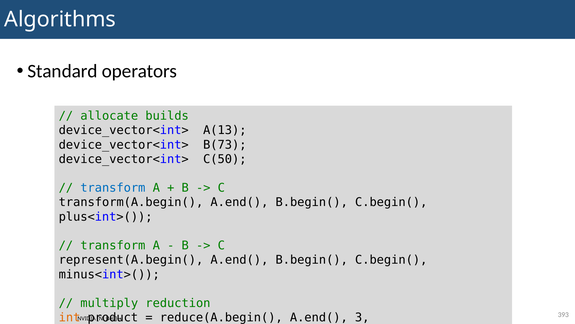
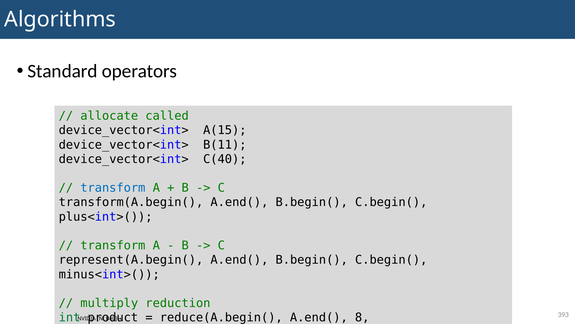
builds: builds -> called (167, 116)
A(13: A(13 -> A(15 (225, 130)
B(73: B(73 -> B(11 (225, 144)
C(50: C(50 -> C(40 (225, 159)
int colour: orange -> green (70, 317)
3: 3 -> 8 (362, 317)
